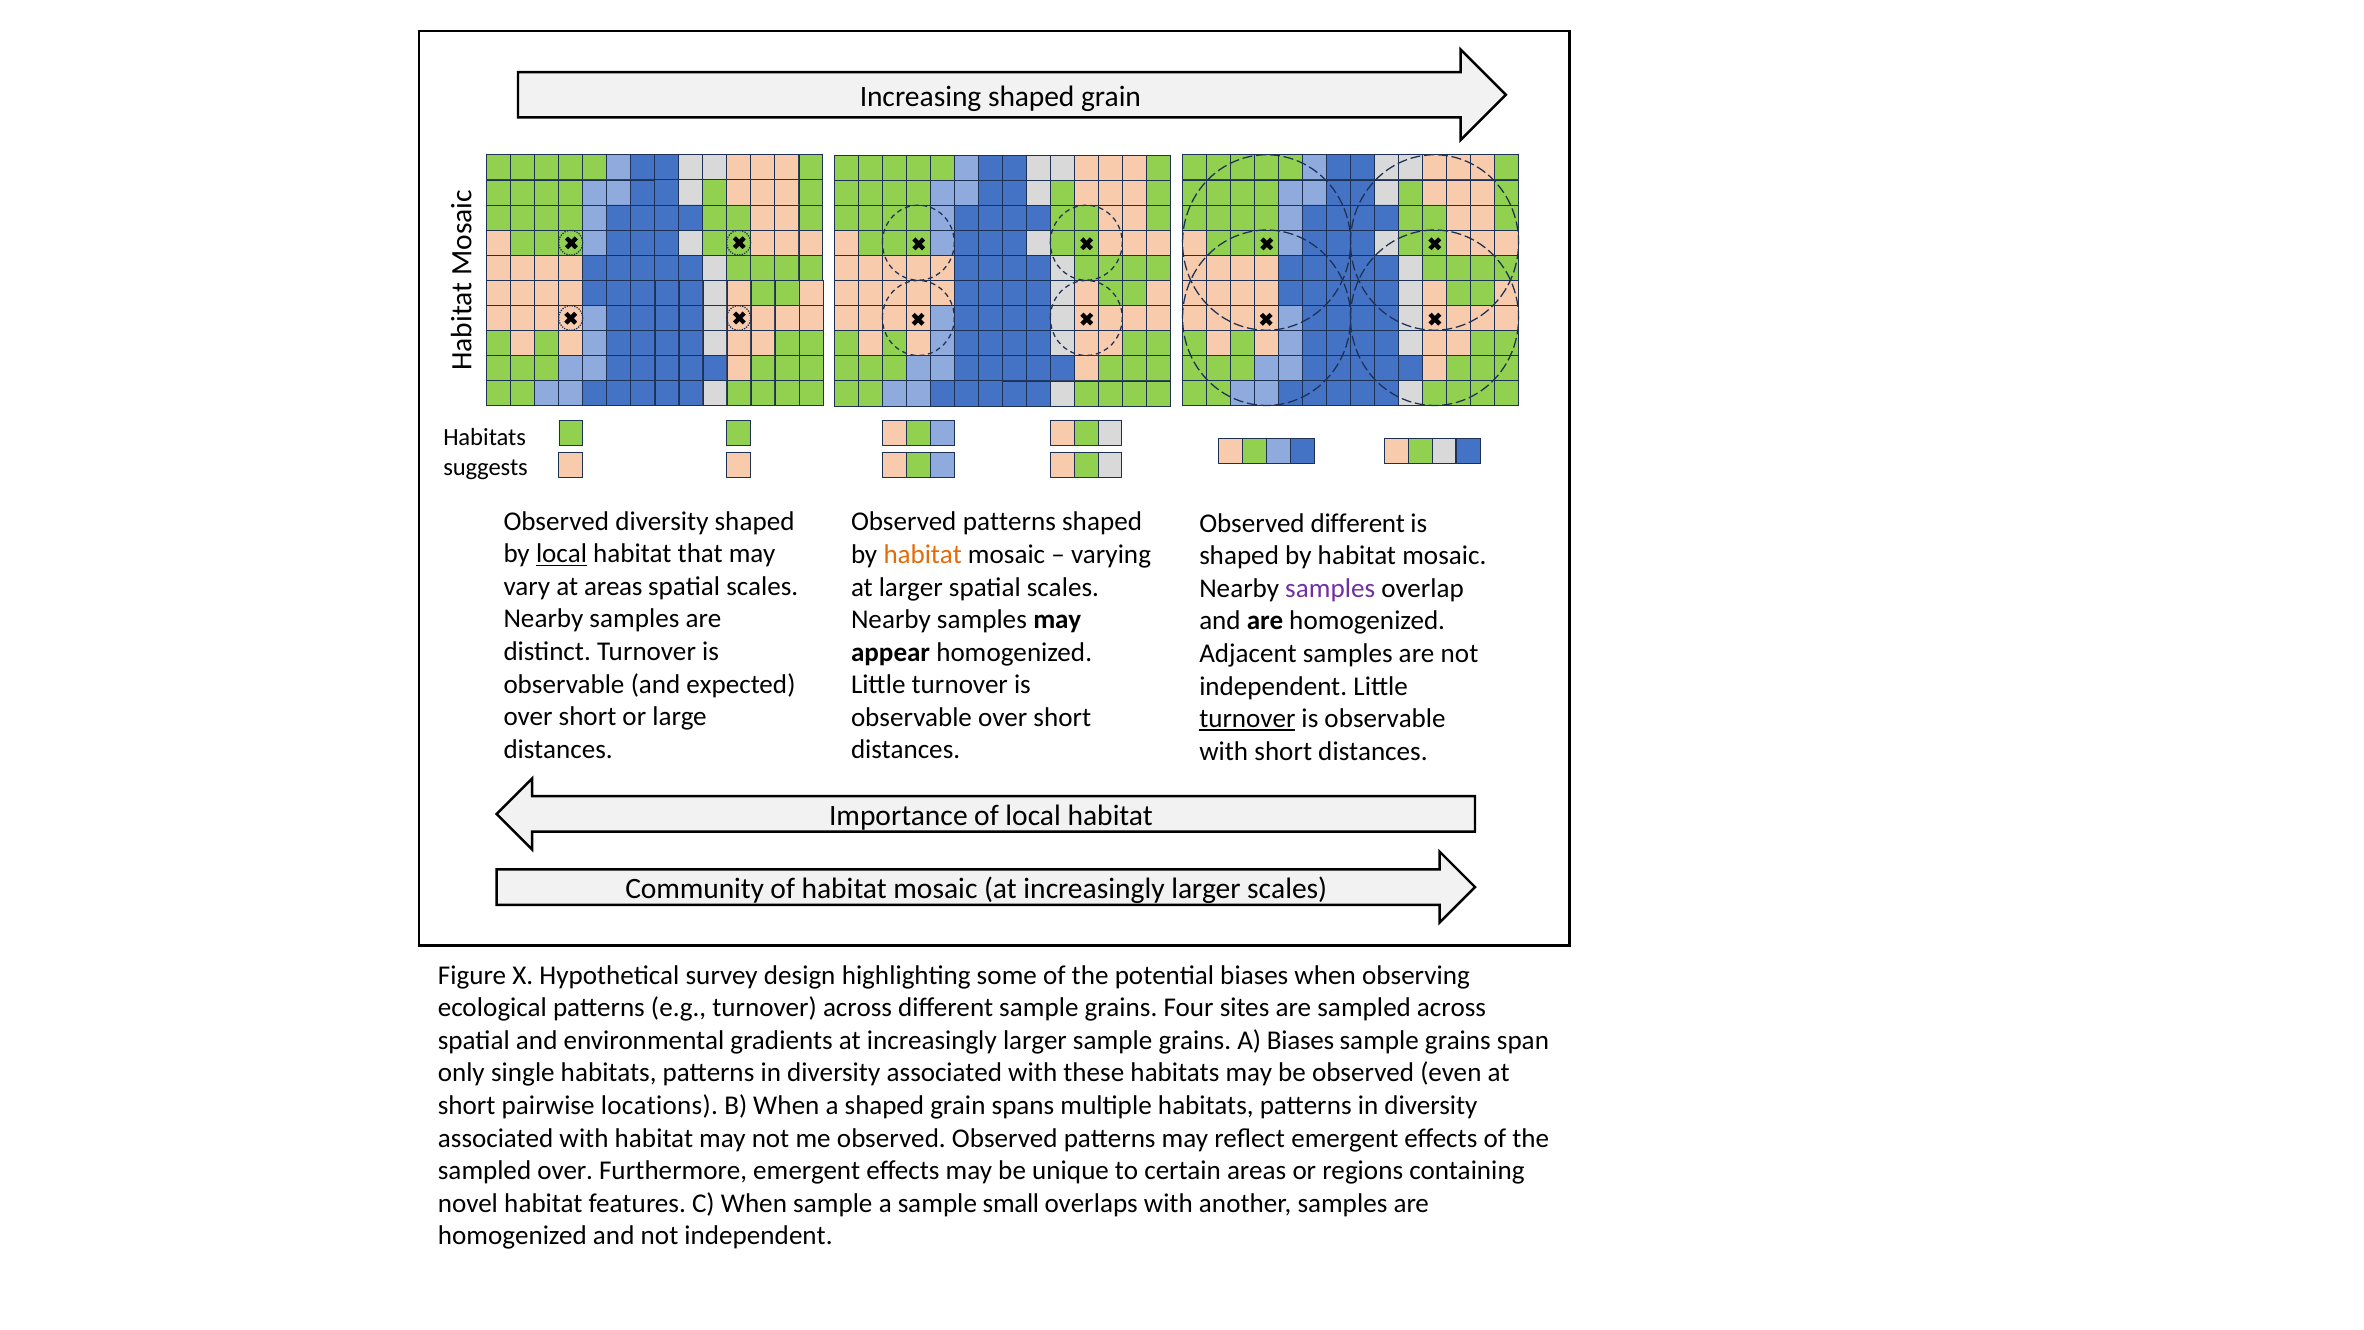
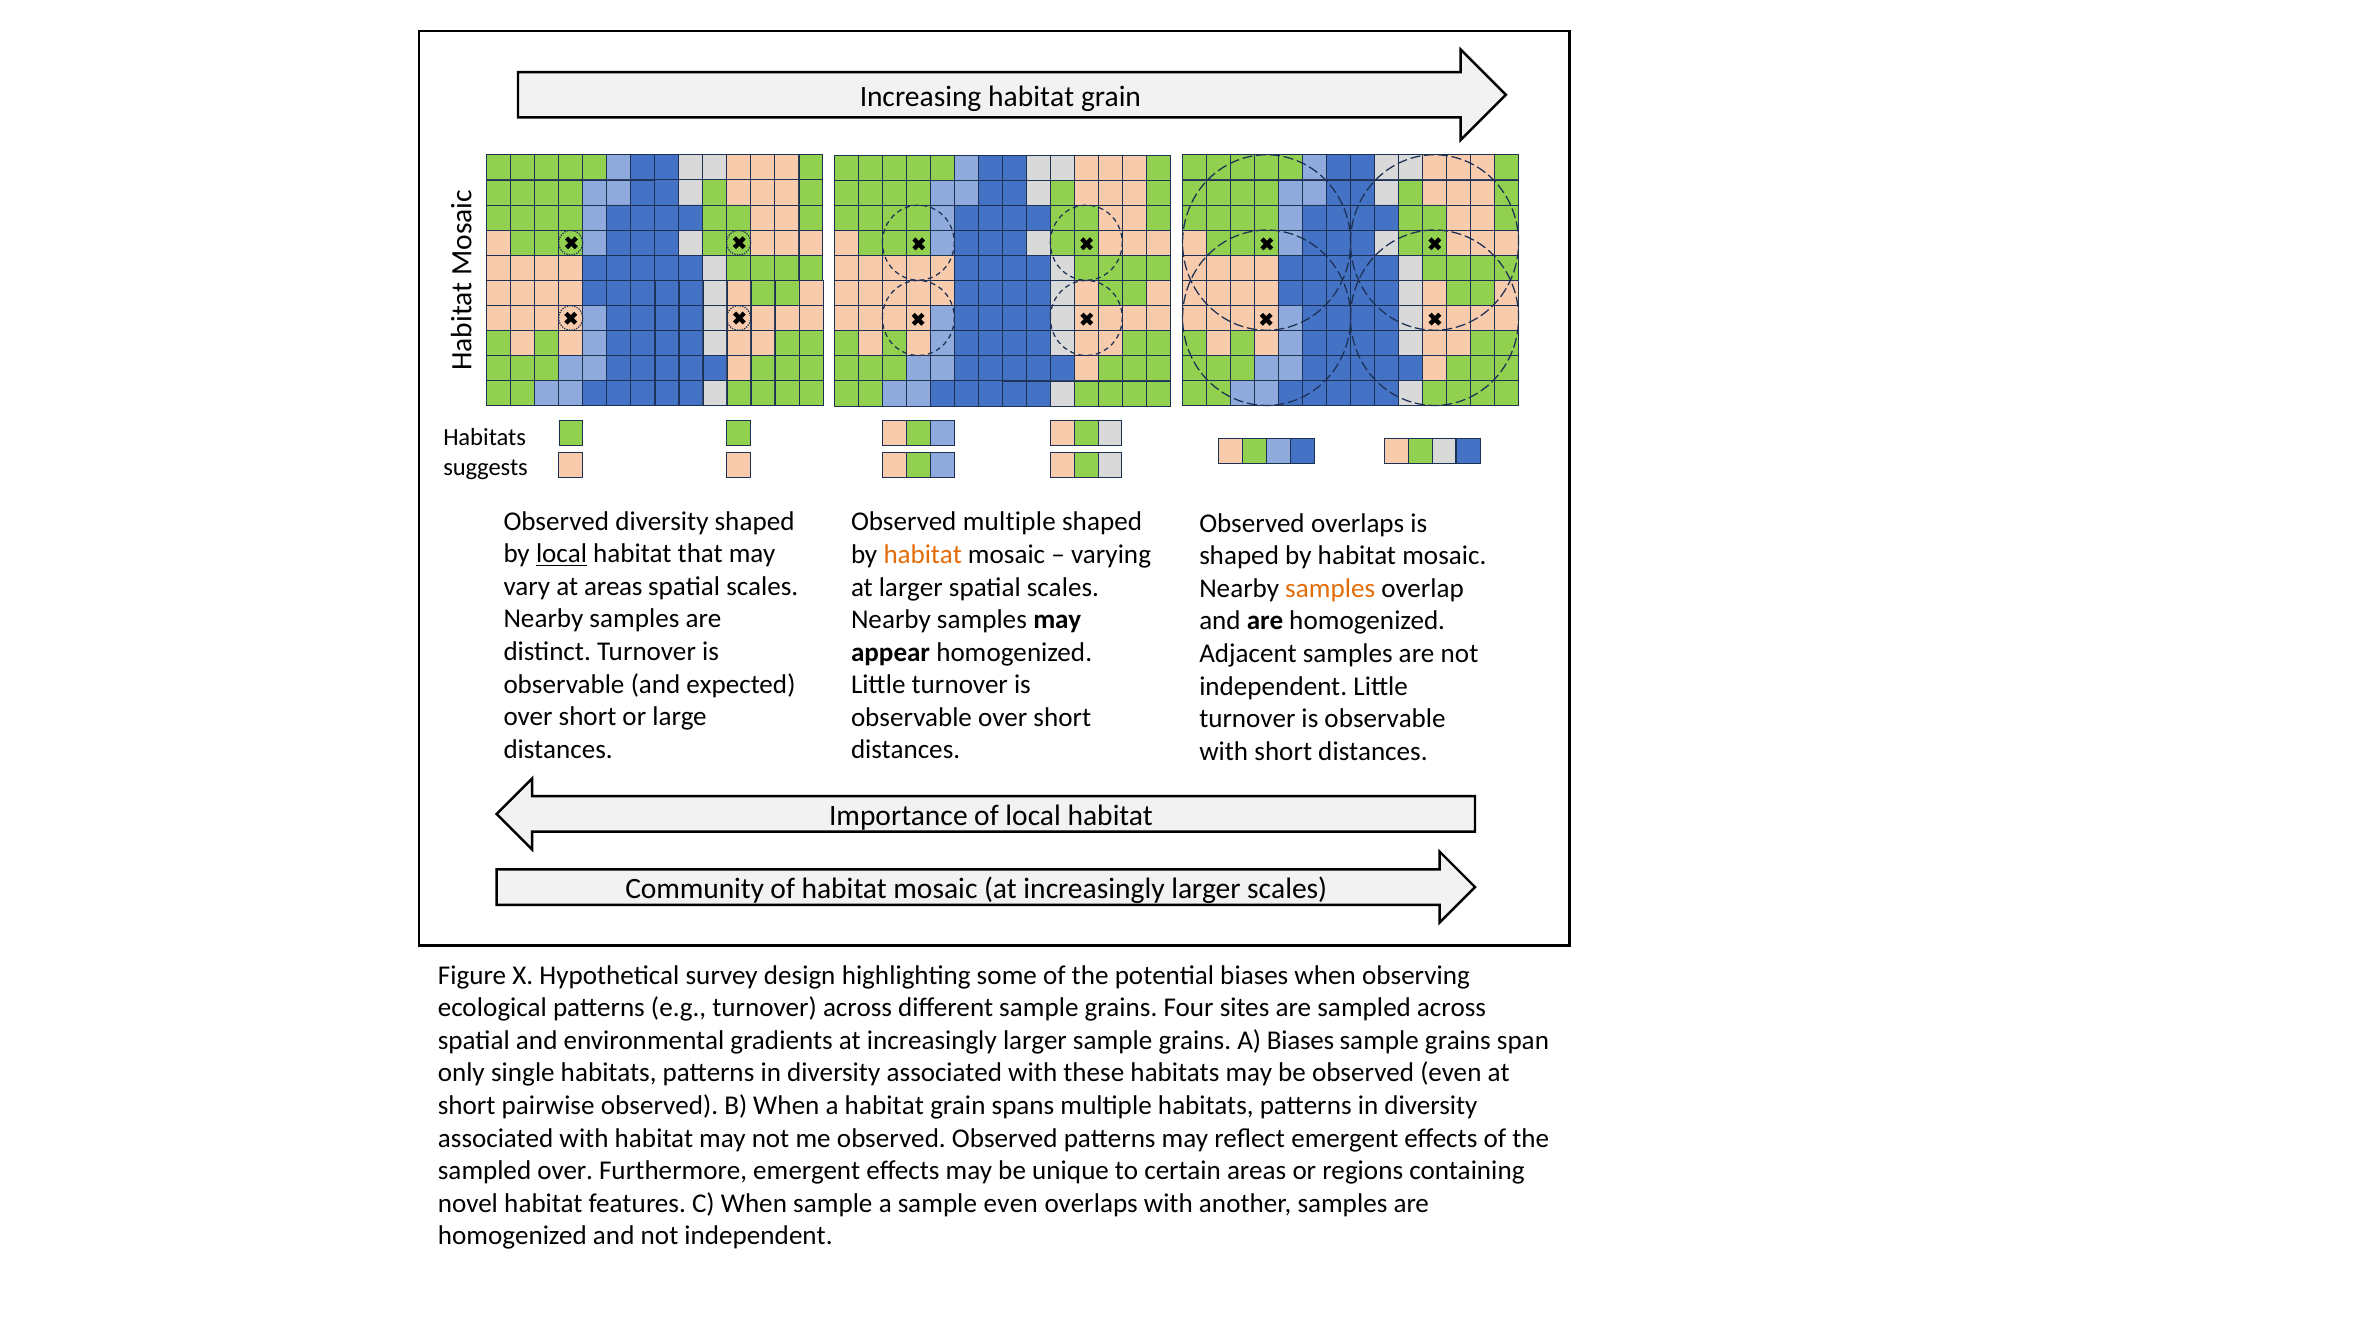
Increasing shaped: shaped -> habitat (1031, 97)
patterns: patterns -> multiple (1009, 522)
Observed different: different -> overlaps (1358, 523)
samples colour: purple -> orange (1330, 588)
turnover underline: present -> none (1247, 718)
pairwise locations: locations -> observed (659, 1105)
a shaped: shaped -> habitat (884, 1105)
sample small: small -> even (1011, 1203)
